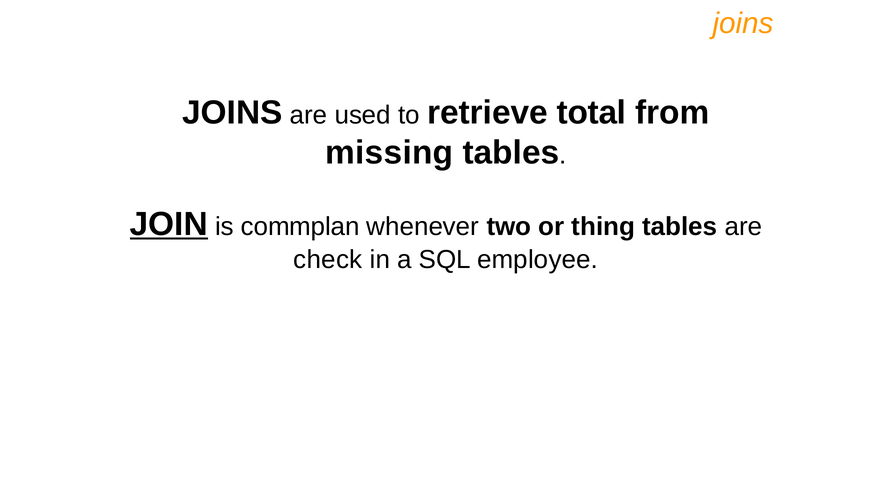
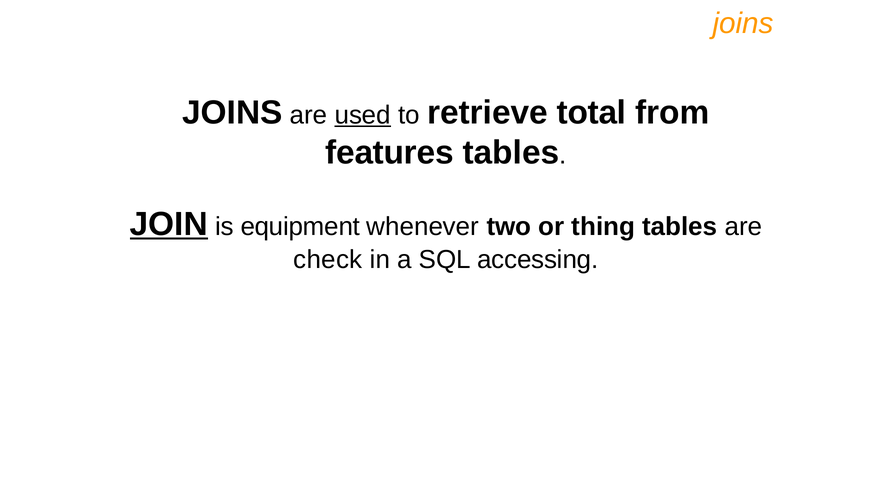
used underline: none -> present (363, 115)
missing: missing -> features (389, 153)
commplan: commplan -> equipment (300, 227)
employee: employee -> accessing (538, 259)
